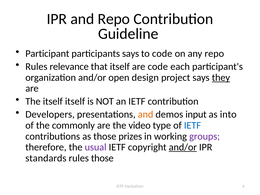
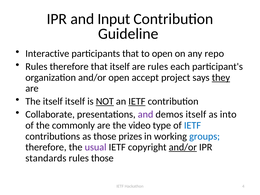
and Repo: Repo -> Input (114, 19)
Participant: Participant -> Interactive (47, 54)
participants says: says -> that (131, 54)
to code: code -> open (162, 54)
Rules relevance: relevance -> therefore (69, 67)
are code: code -> rules (158, 67)
design: design -> accept (145, 77)
NOT underline: none -> present (105, 101)
IETF underline: none -> present (137, 101)
Developers: Developers -> Collaborate (50, 114)
and colour: orange -> purple (146, 114)
demos input: input -> itself (196, 114)
groups colour: purple -> blue (205, 136)
